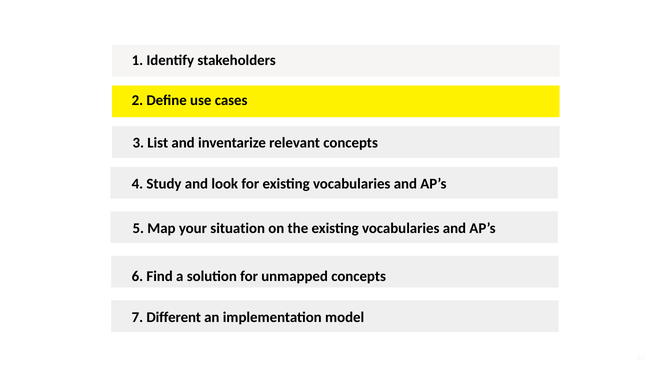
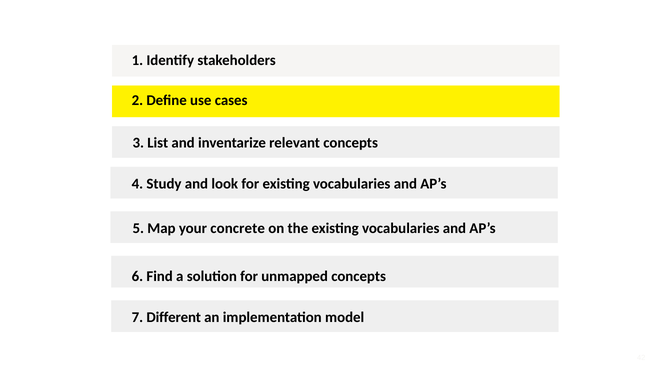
situation: situation -> concrete (238, 228)
